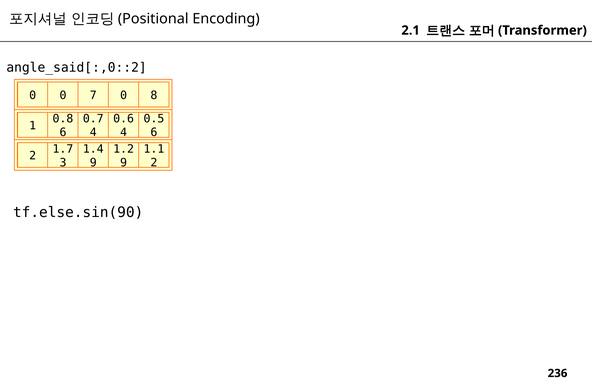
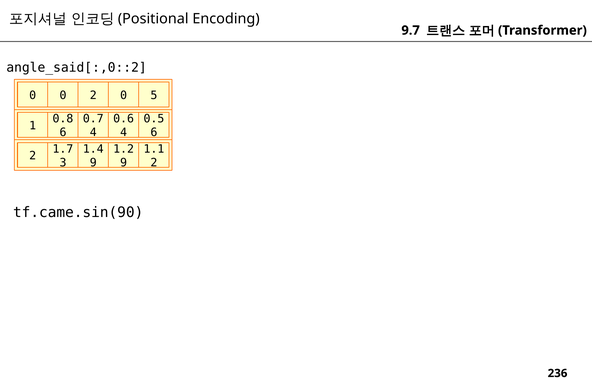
2.1: 2.1 -> 9.7 (411, 30)
0 7: 7 -> 2 (93, 95)
8: 8 -> 5 (154, 95)
tf.else.sin(90: tf.else.sin(90 -> tf.came.sin(90 (78, 212)
